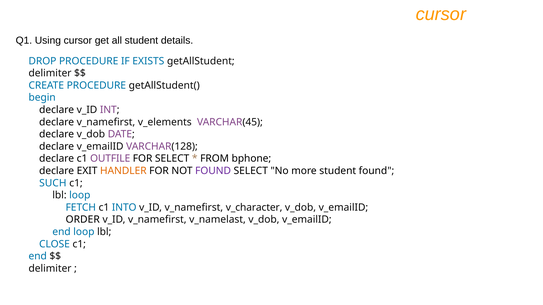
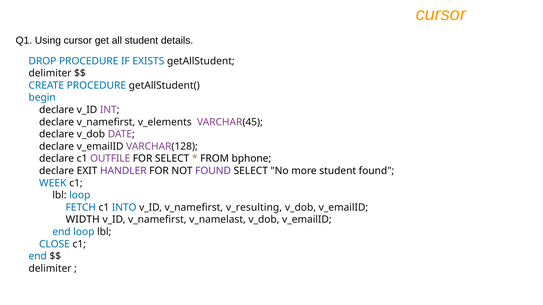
HANDLER colour: orange -> purple (123, 171)
SUCH: SUCH -> WEEK (53, 183)
v_character: v_character -> v_resulting (254, 208)
ORDER: ORDER -> WIDTH (83, 220)
